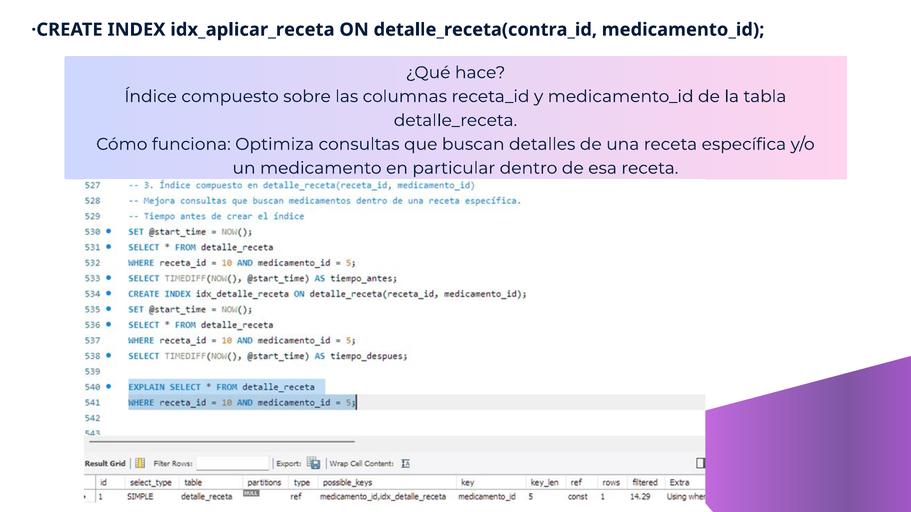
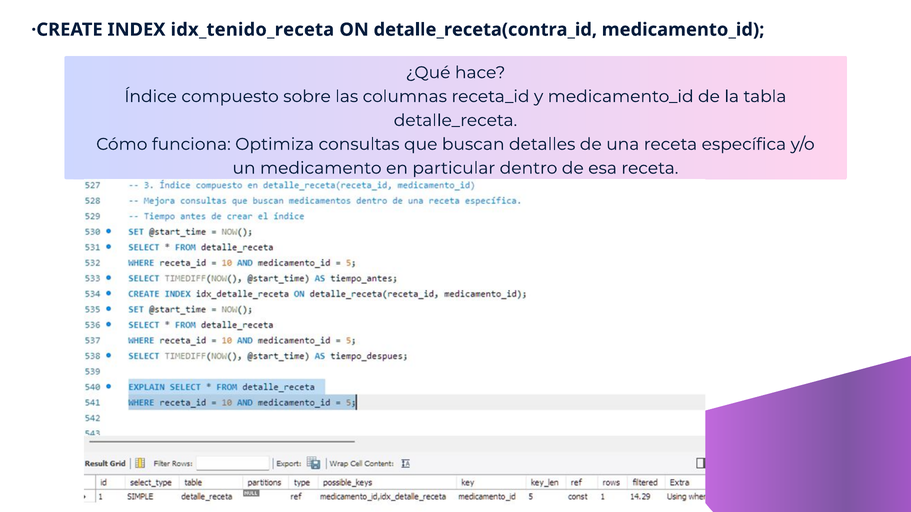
idx_aplicar_receta: idx_aplicar_receta -> idx_tenido_receta (252, 30)
